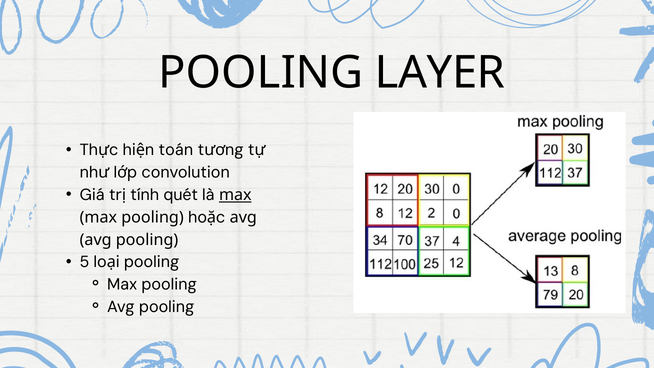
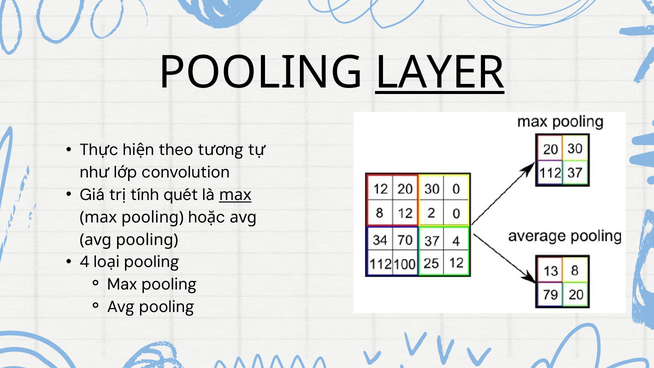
LAYER underline: none -> present (440, 73)
toán: toán -> theo (176, 150)
5: 5 -> 4 (84, 262)
